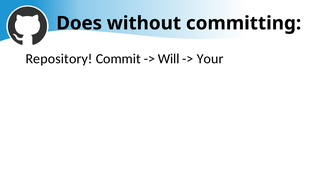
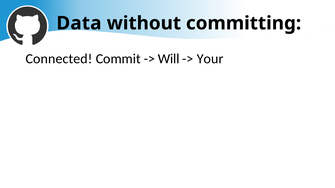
Does: Does -> Data (79, 23)
Repository: Repository -> Connected (59, 59)
